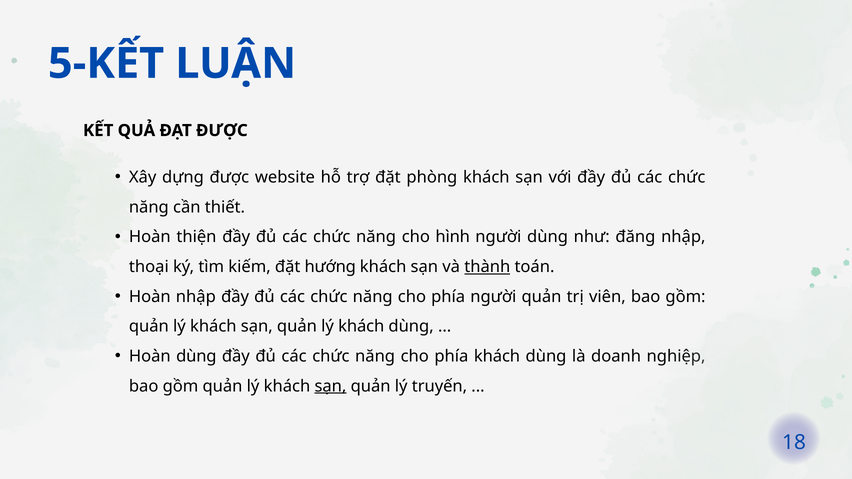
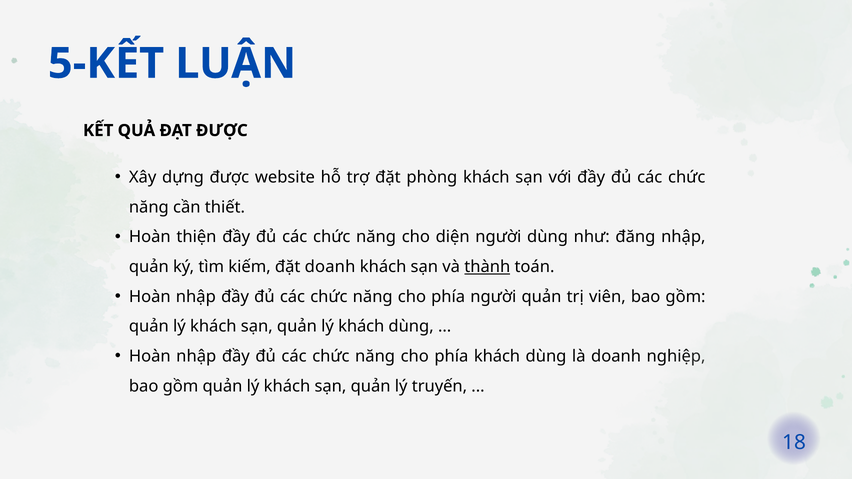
hình: hình -> diện (453, 237)
thoại: thoại -> quản (149, 267)
đặt hướng: hướng -> doanh (330, 267)
dùng: dùng -> nhập (196, 356)
sạn underline: present -> none (330, 386)
